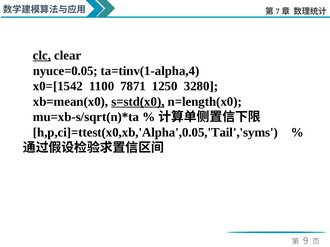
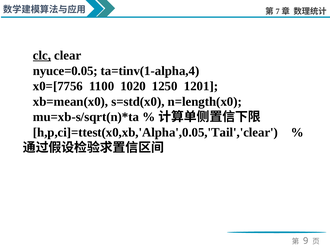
x0=[1542: x0=[1542 -> x0=[7756 (58, 86)
7871: 7871 -> 1020 (133, 86)
3280: 3280 -> 1201 (201, 86)
s=std(x0 underline: present -> none (138, 102)
h,p,ci]=ttest(x0,xb,'Alpha',0.05,'Tail','syms: h,p,ci]=ttest(x0,xb,'Alpha',0.05,'Tail','syms -> h,p,ci]=ttest(x0,xb,'Alpha',0.05,'Tail','clear (155, 133)
